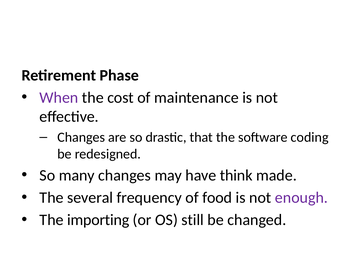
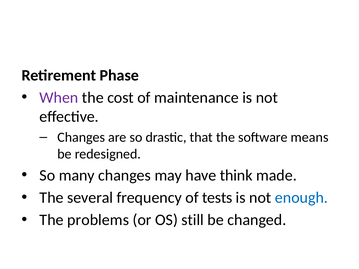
coding: coding -> means (310, 137)
food: food -> tests (217, 198)
enough colour: purple -> blue (301, 198)
importing: importing -> problems (98, 220)
